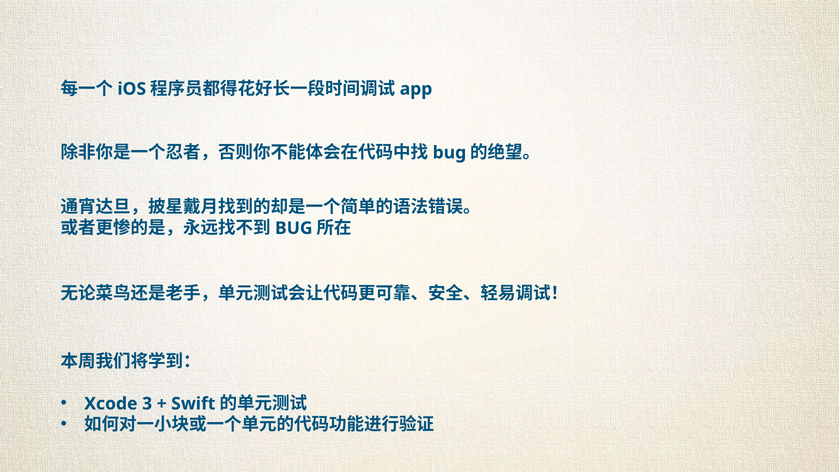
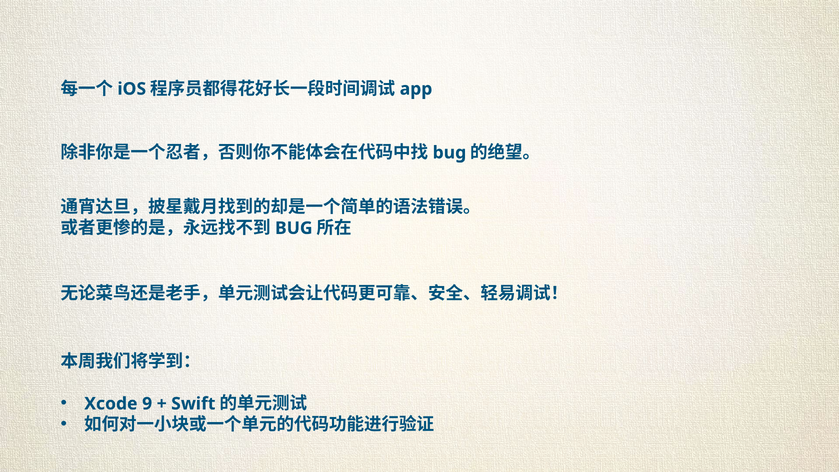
3: 3 -> 9 (147, 404)
